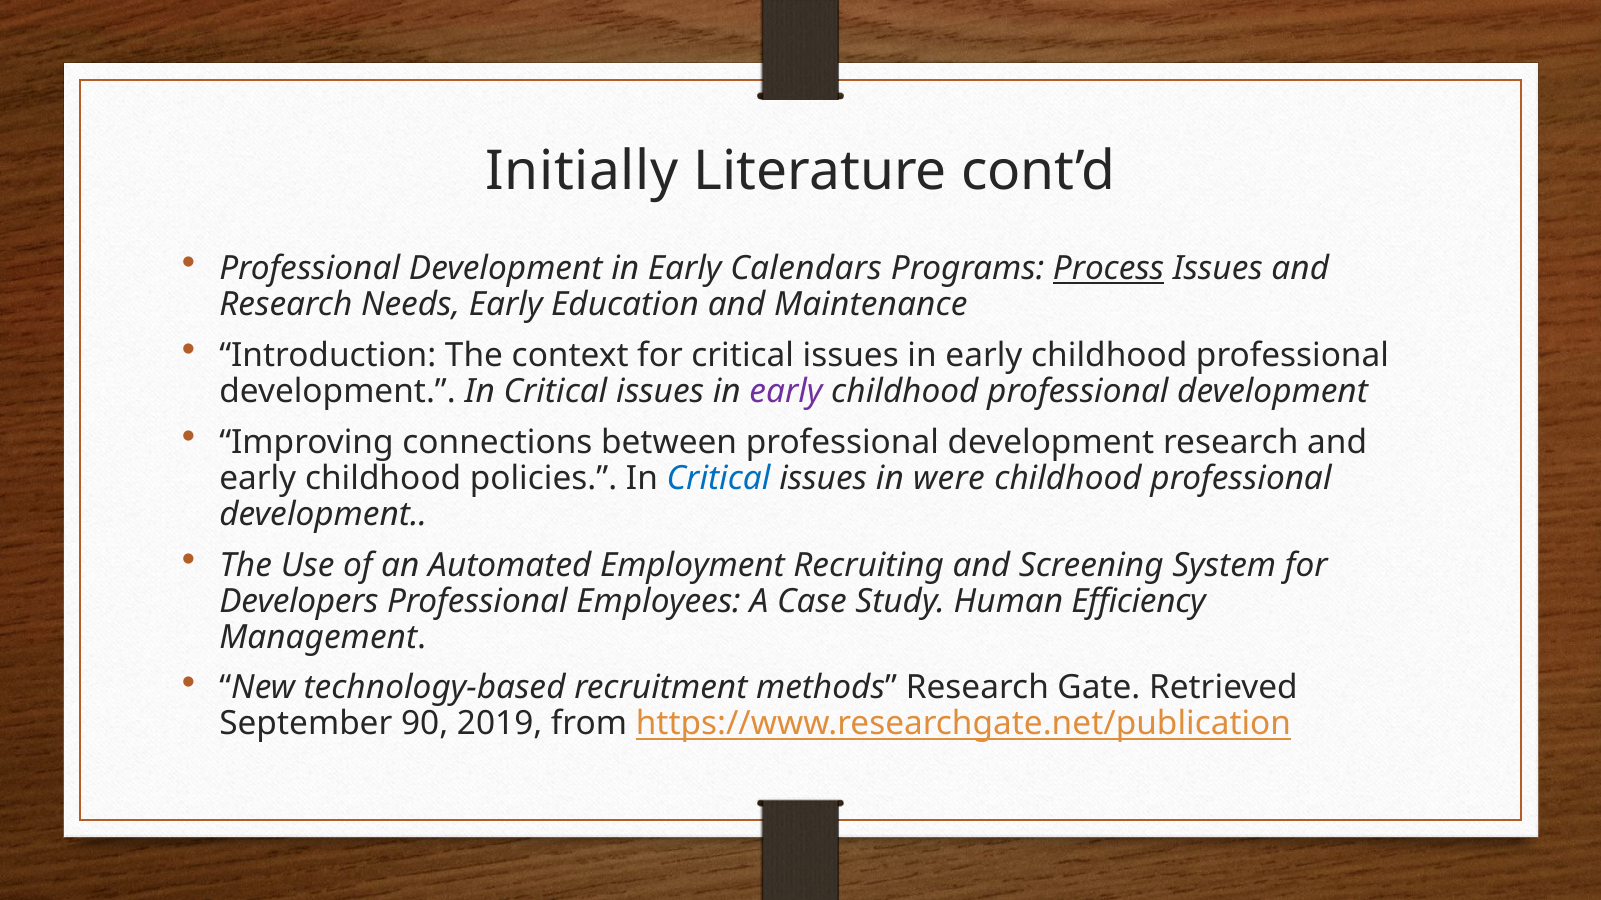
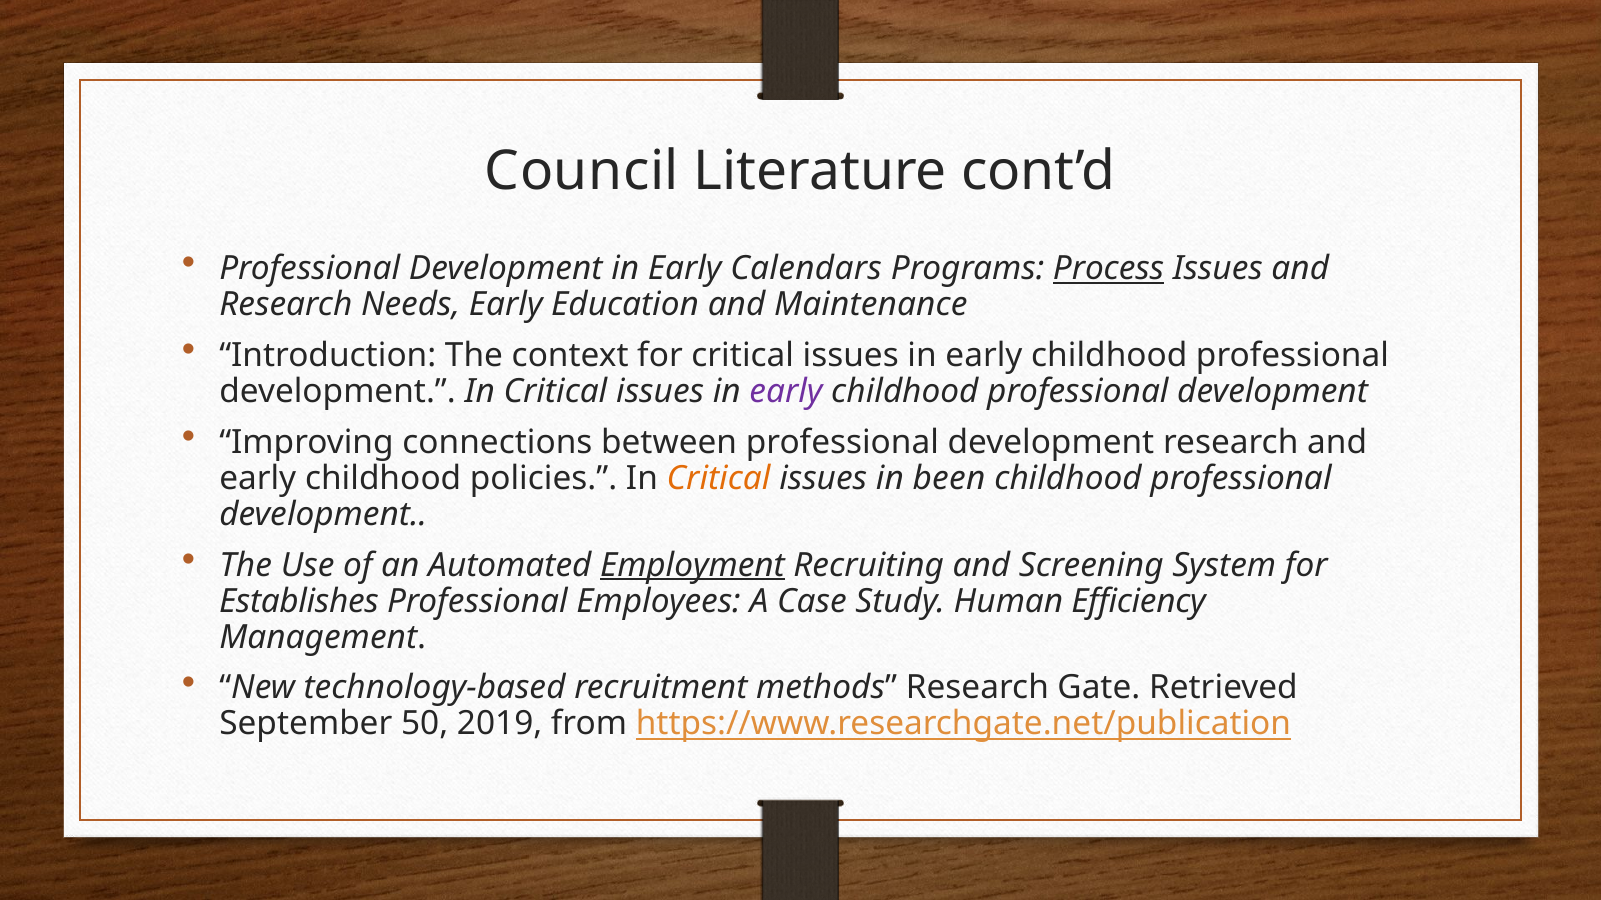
Initially: Initially -> Council (582, 172)
Critical colour: blue -> orange (719, 478)
were: were -> been (949, 478)
Employment underline: none -> present (692, 565)
Developers: Developers -> Establishes (299, 601)
90: 90 -> 50 (425, 724)
